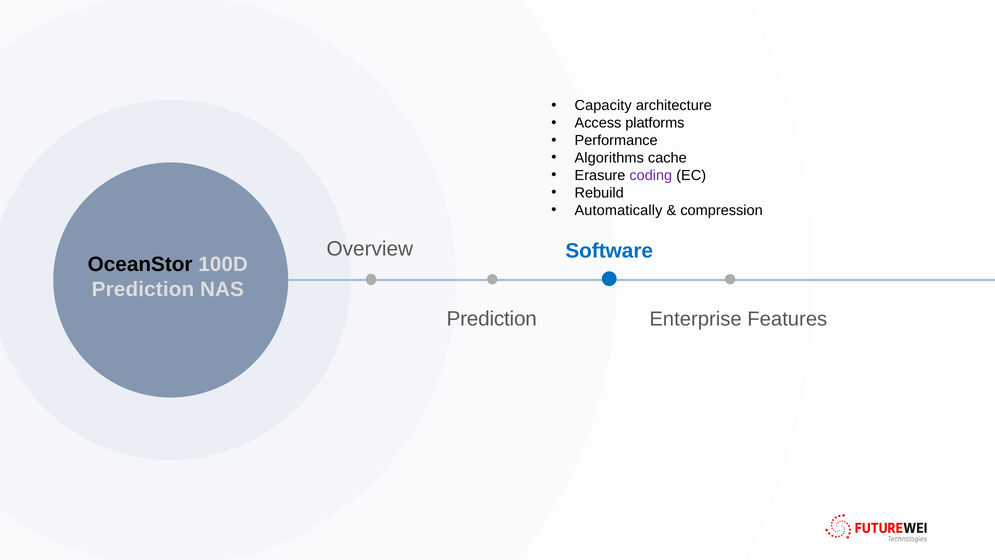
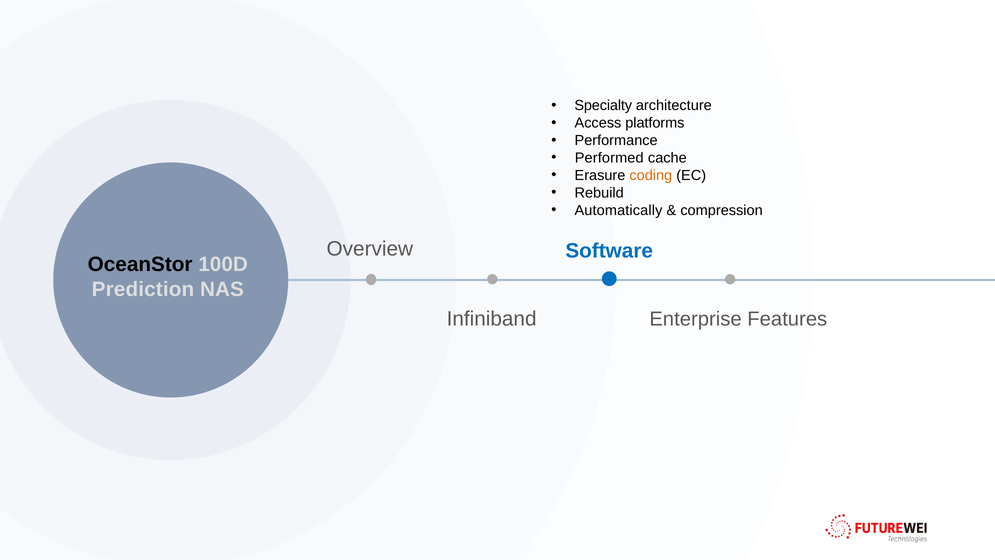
Capacity: Capacity -> Specialty (603, 106)
Algorithms: Algorithms -> Performed (609, 158)
coding colour: purple -> orange (651, 175)
Prediction: Prediction -> Infiniband (492, 319)
